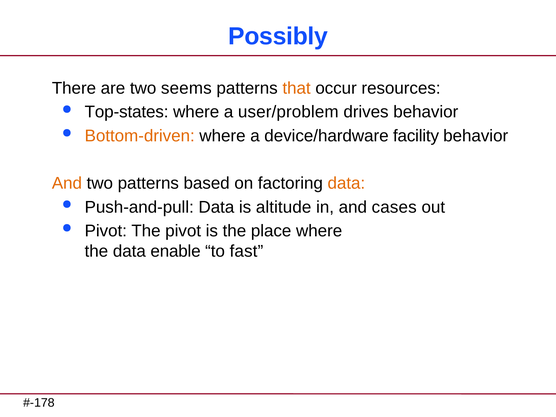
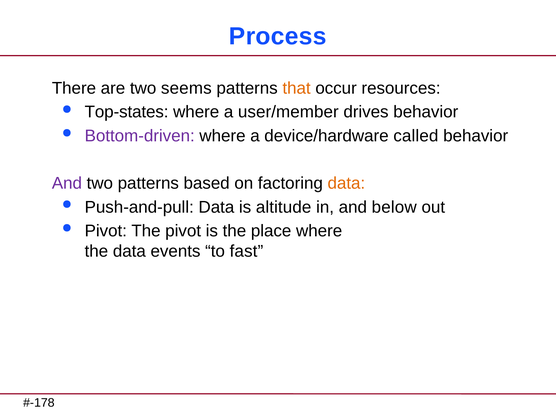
Possibly: Possibly -> Process (278, 36)
user/problem: user/problem -> user/member (288, 112)
Bottom-driven colour: orange -> purple (140, 136)
facility: facility -> called (416, 136)
And colour: orange -> purple (67, 183)
cases: cases -> below (394, 207)
enable: enable -> events (175, 251)
